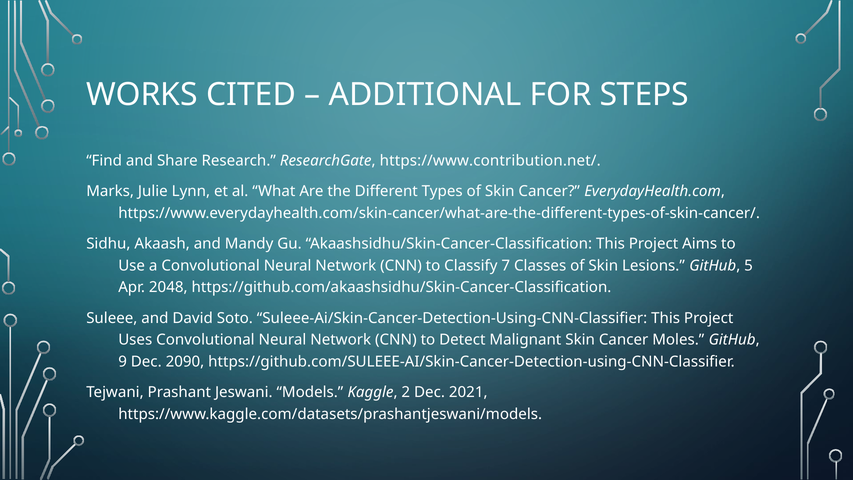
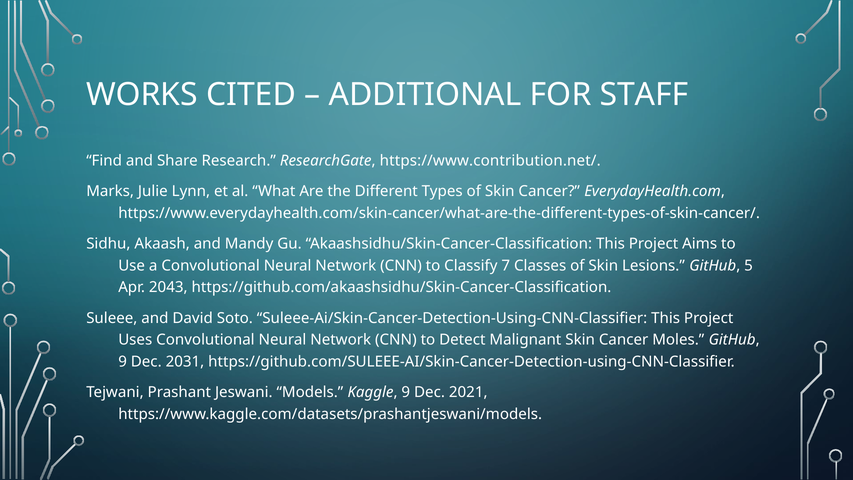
STEPS: STEPS -> STAFF (644, 95)
2048: 2048 -> 2043 (168, 287)
2090: 2090 -> 2031 (185, 362)
Kaggle 2: 2 -> 9 (406, 392)
